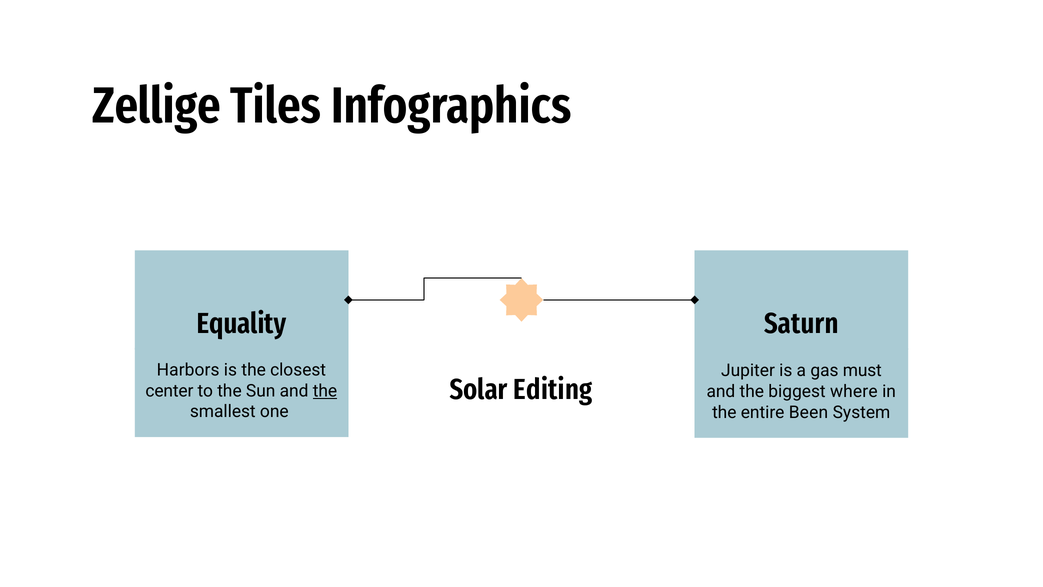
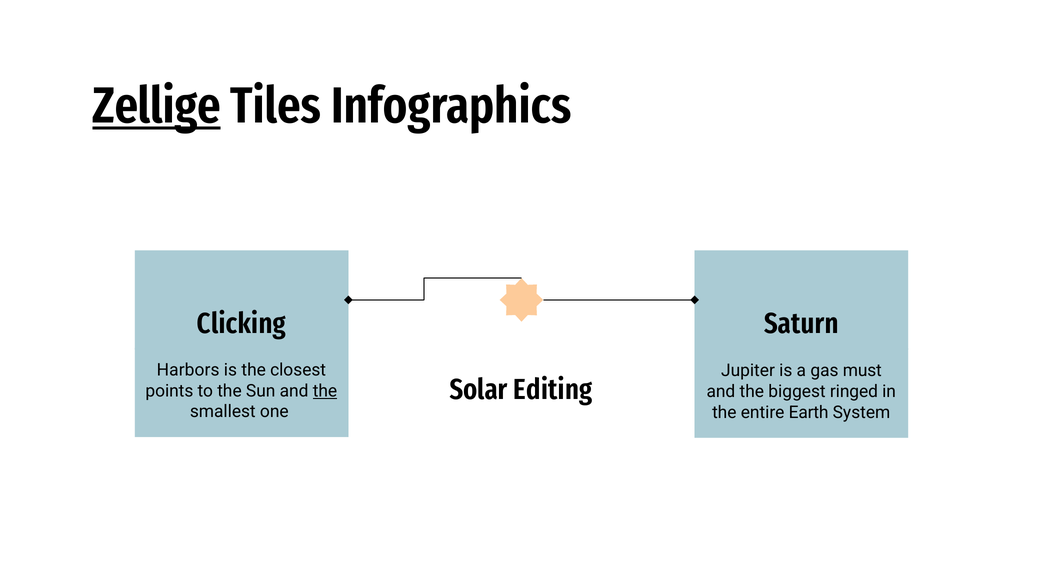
Zellige underline: none -> present (157, 106)
Equality: Equality -> Clicking (241, 324)
center: center -> points (169, 391)
where: where -> ringed (854, 391)
Been: Been -> Earth (809, 412)
